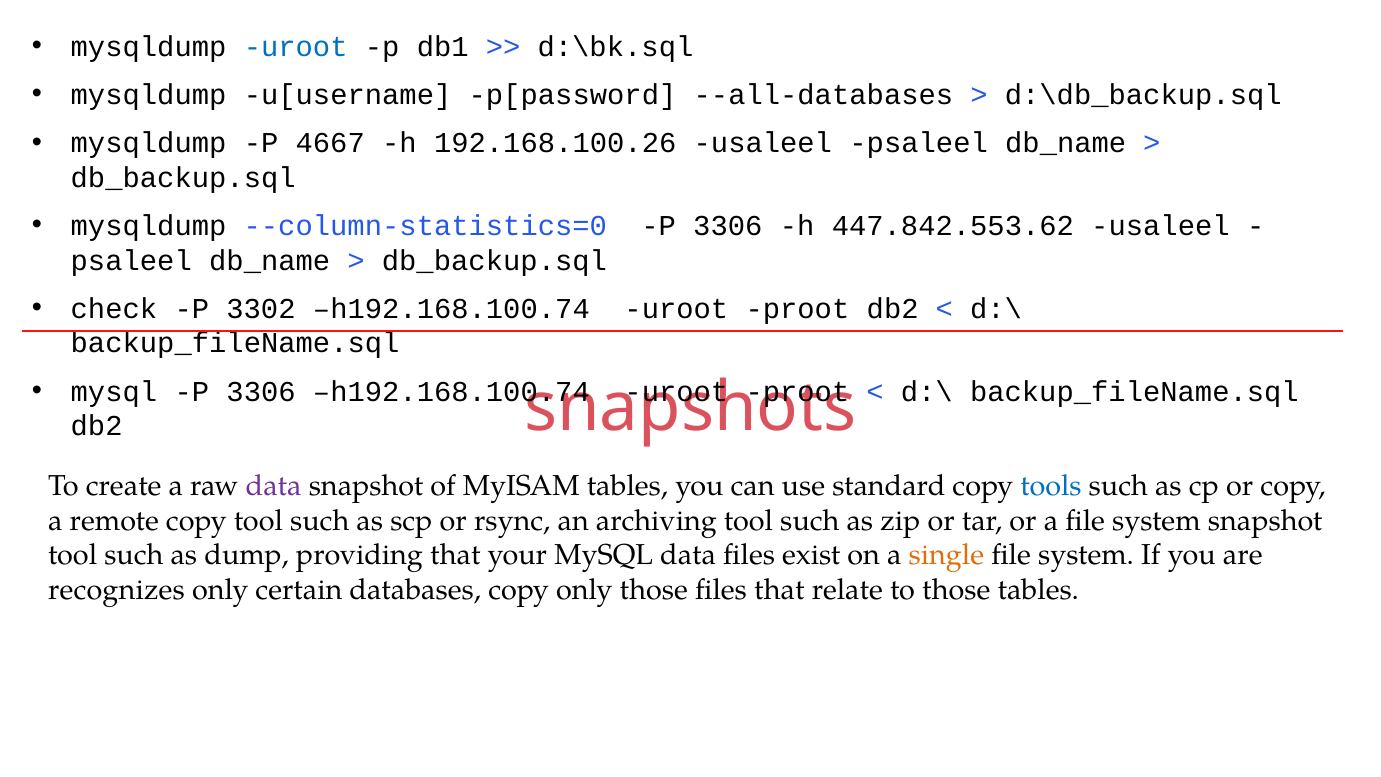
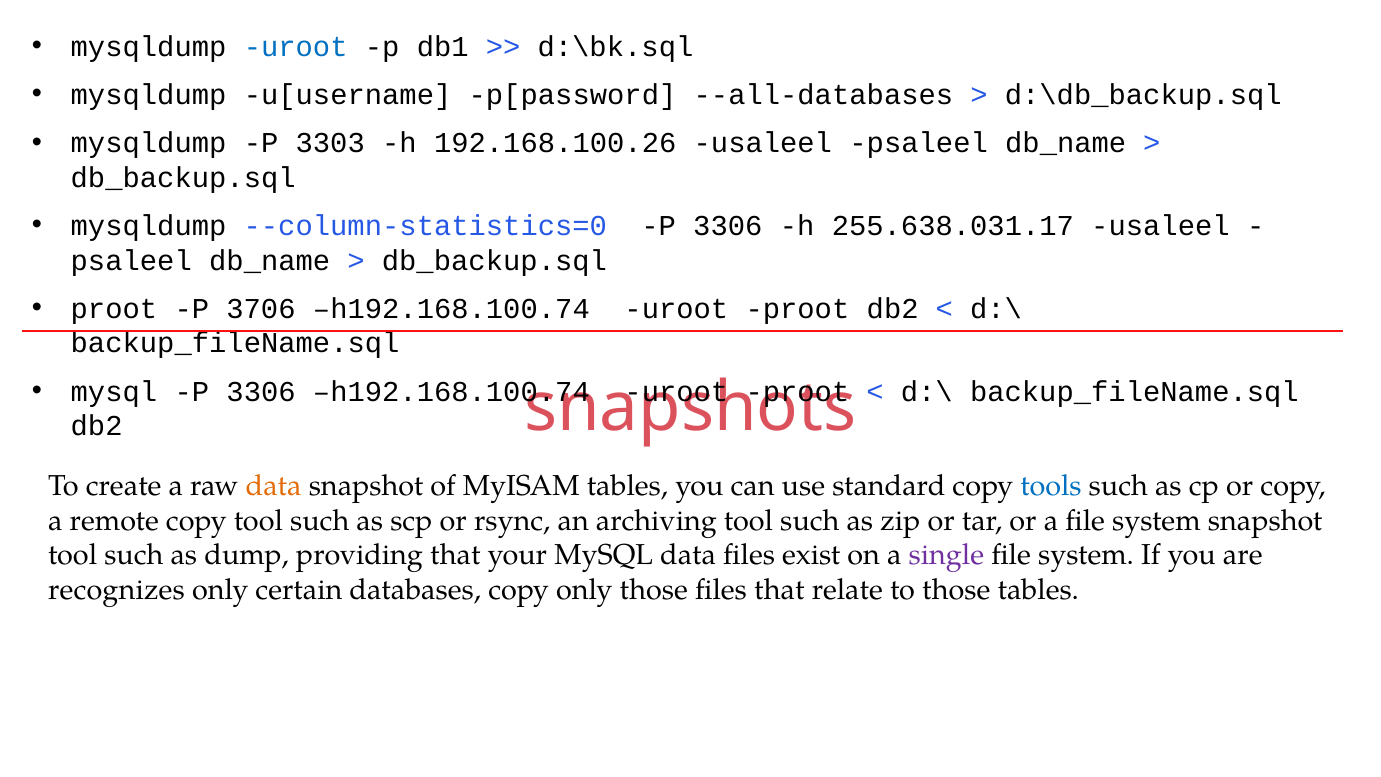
4667: 4667 -> 3303 (330, 143)
447.842.553.62: 447.842.553.62 -> 255.638.031.17 (953, 226)
check: check -> proot (114, 309)
3302: 3302 -> 3706 (261, 309)
data colour: purple -> orange (274, 486)
single colour: orange -> purple (946, 555)
